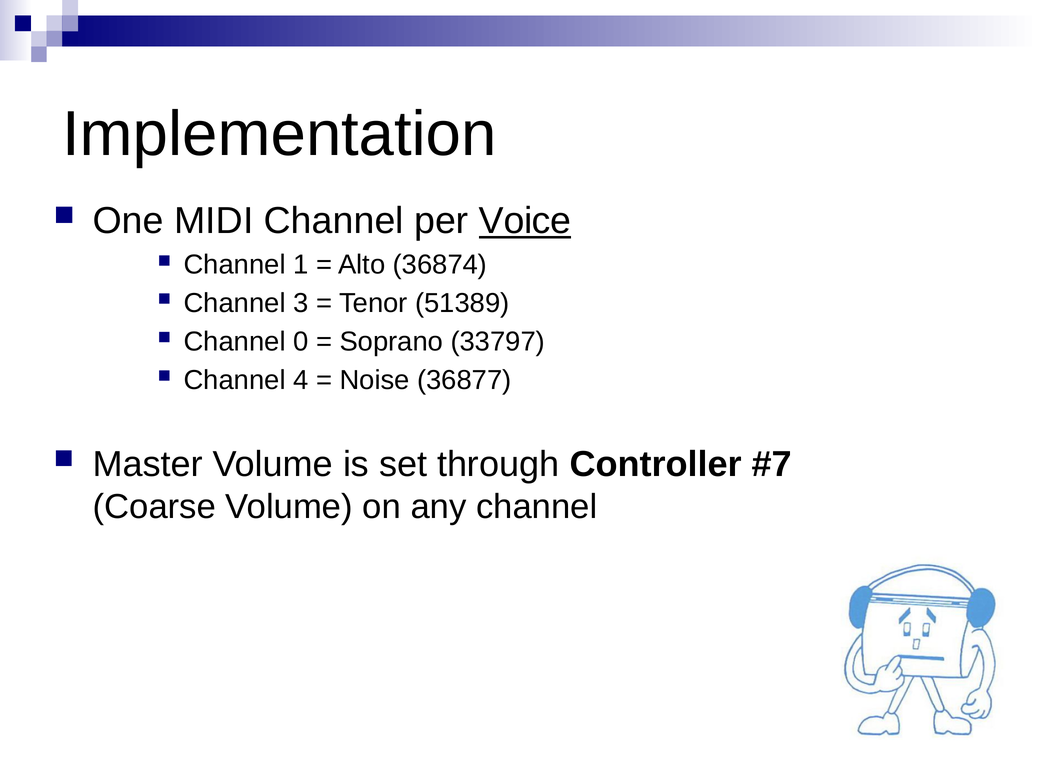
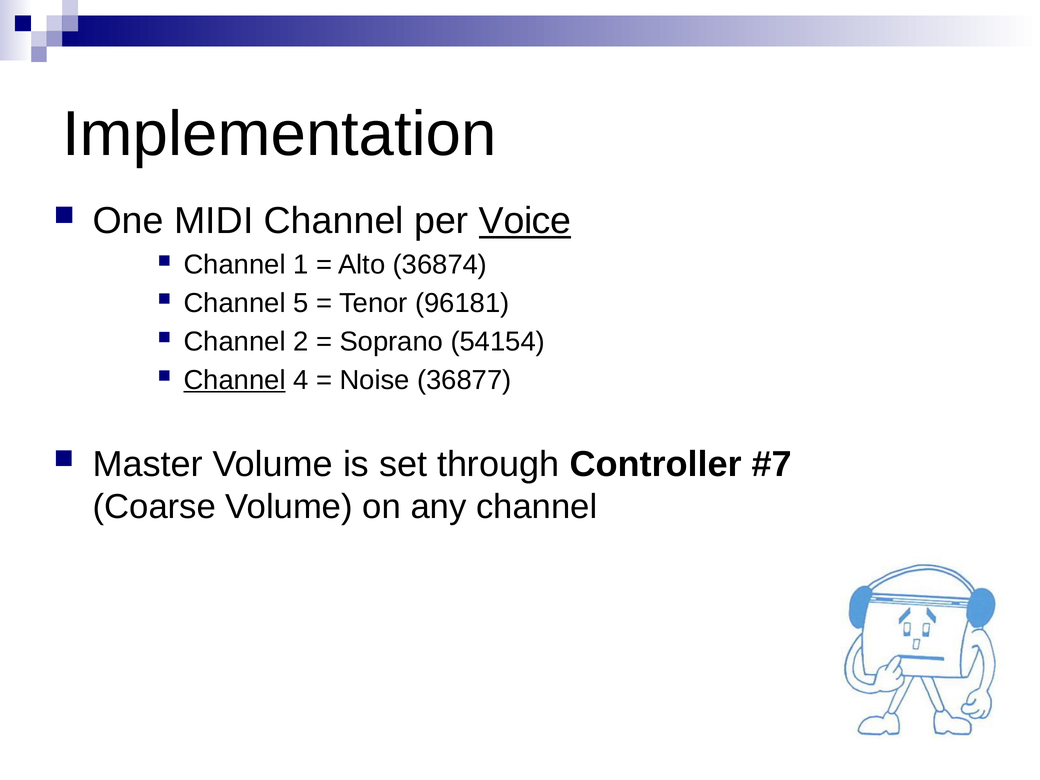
3: 3 -> 5 (301, 303)
51389: 51389 -> 96181 (462, 303)
0: 0 -> 2 (301, 342)
33797: 33797 -> 54154 (498, 342)
Channel underline: none -> present (235, 380)
